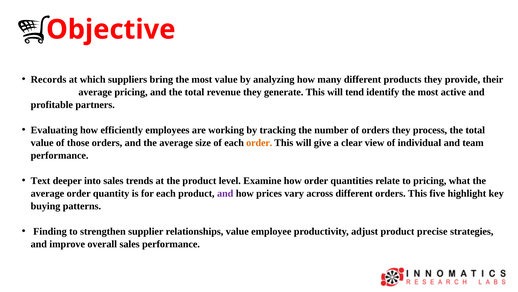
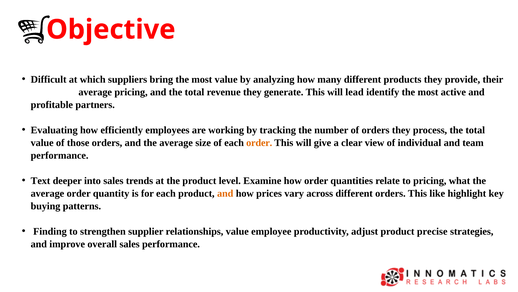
Records: Records -> Difficult (49, 79)
tend: tend -> lead (355, 92)
and colour: purple -> orange (225, 193)
five: five -> like (437, 193)
